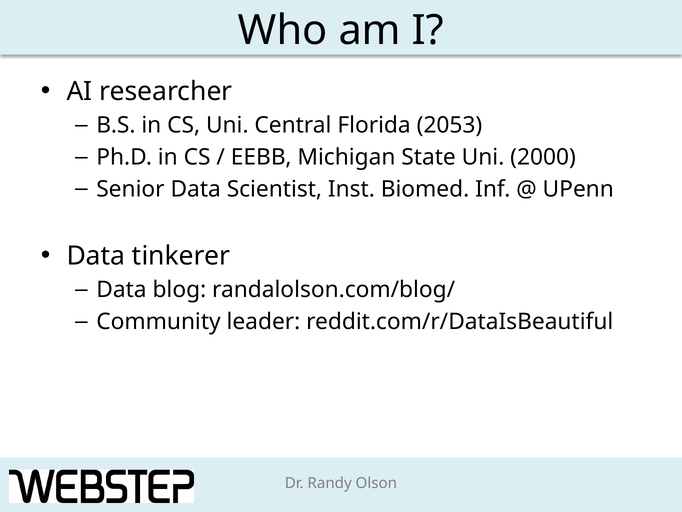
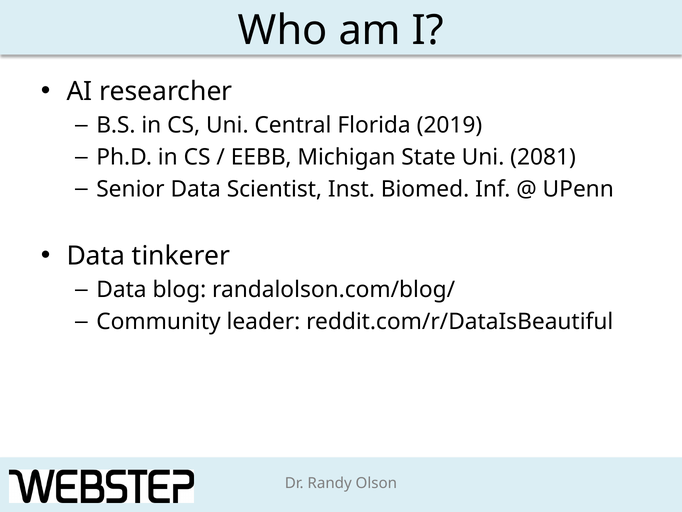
2053: 2053 -> 2019 (449, 125)
2000: 2000 -> 2081 (543, 157)
